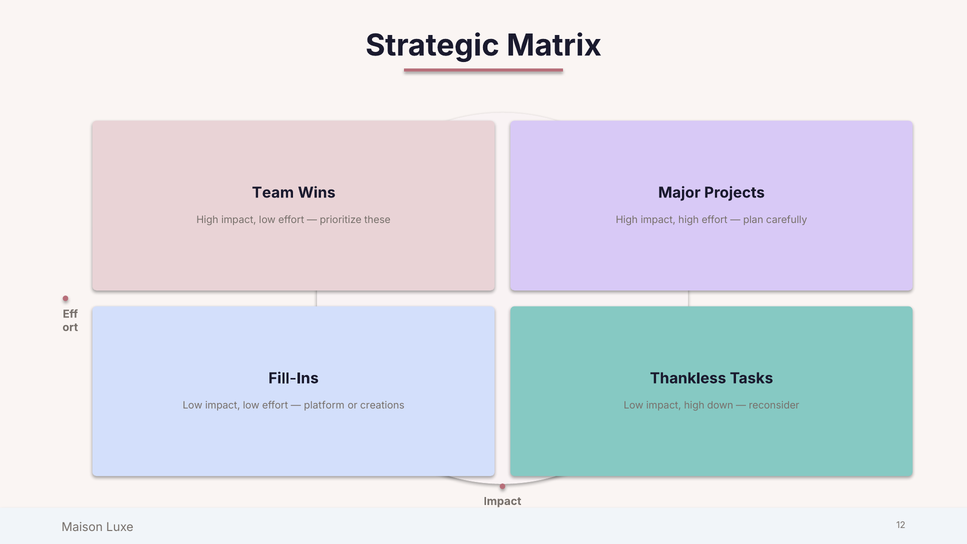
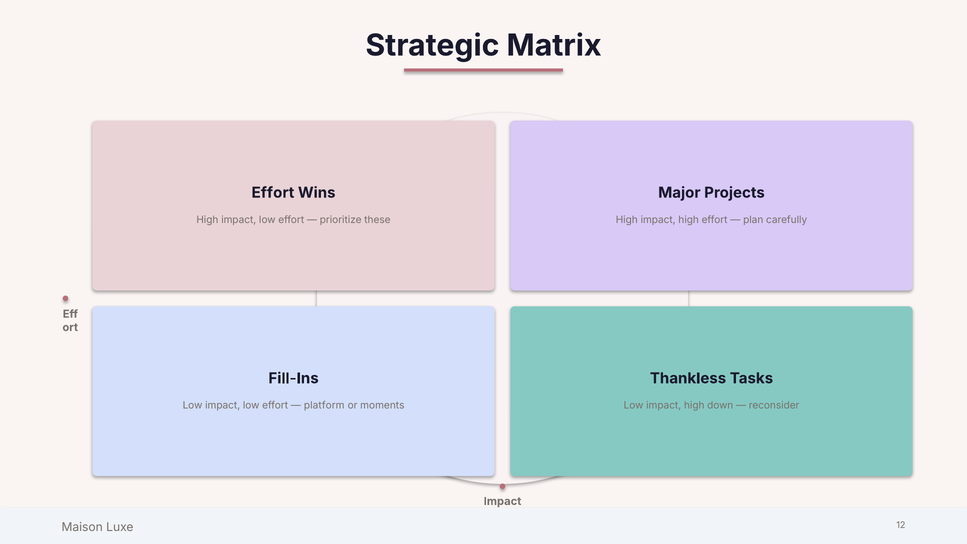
Team: Team -> Effort (273, 193)
creations: creations -> moments (382, 405)
